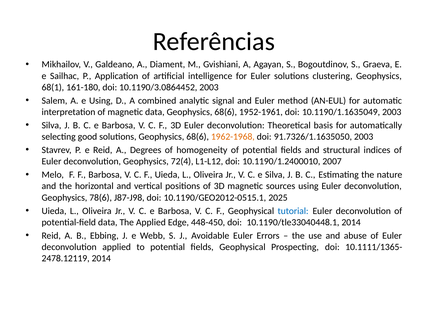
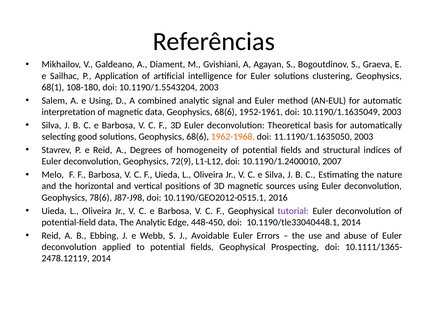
161-180: 161-180 -> 108-180 (83, 87)
10.1190/3.0864452: 10.1190/3.0864452 -> 10.1190/1.5543204 (158, 87)
91.7326/1.1635050: 91.7326/1.1635050 -> 11.1190/1.1635050 (313, 137)
72(4: 72(4 -> 72(9 (182, 161)
2025: 2025 -> 2016 (278, 198)
tutorial colour: blue -> purple (293, 211)
The Applied: Applied -> Analytic (151, 222)
